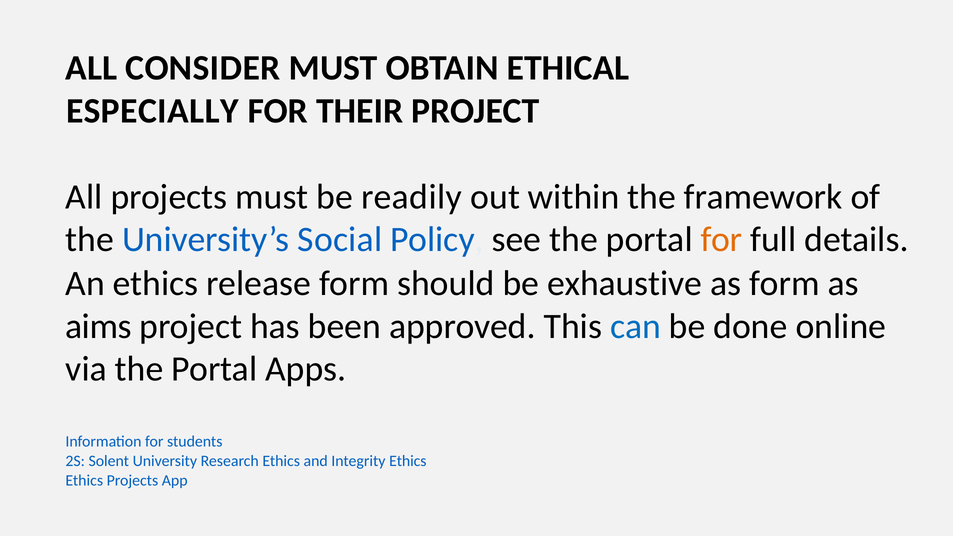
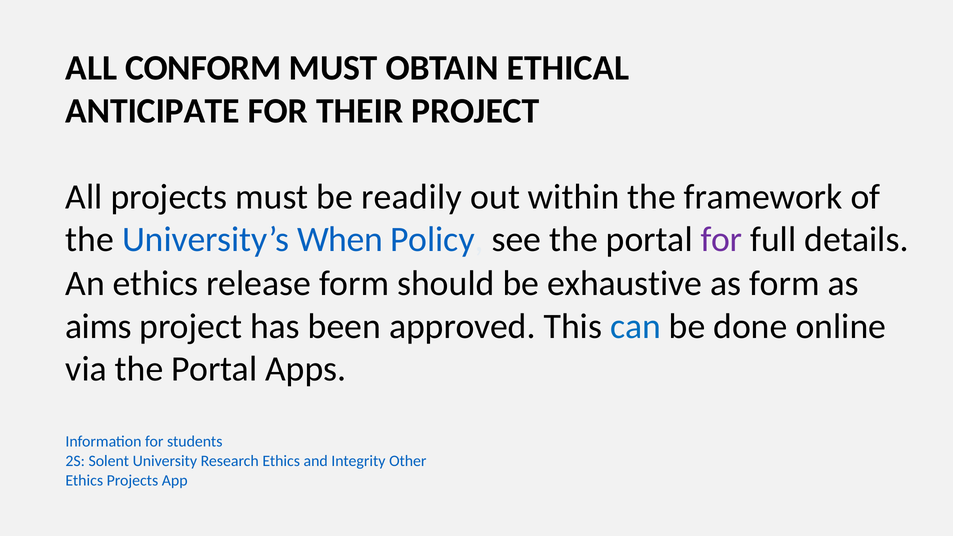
CONSIDER: CONSIDER -> CONFORM (203, 68)
ESPECIALLY: ESPECIALLY -> ANTICIPATE (153, 111)
Social: Social -> When (340, 240)
for colour: orange -> purple (722, 240)
Integrity Ethics: Ethics -> Other (408, 461)
